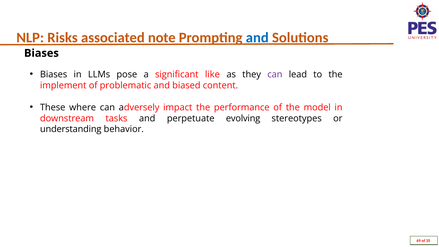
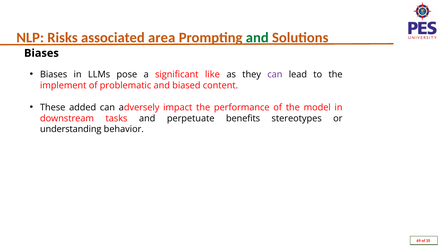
note: note -> area (162, 38)
and colour: blue -> green (257, 38)
where: where -> added (83, 107)
evolving: evolving -> benefits (243, 118)
